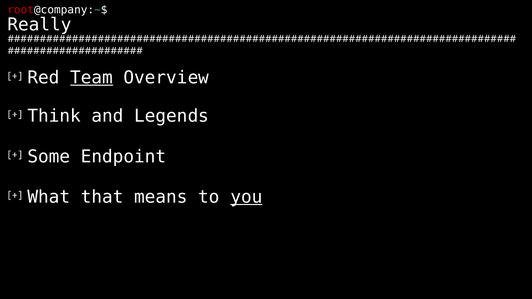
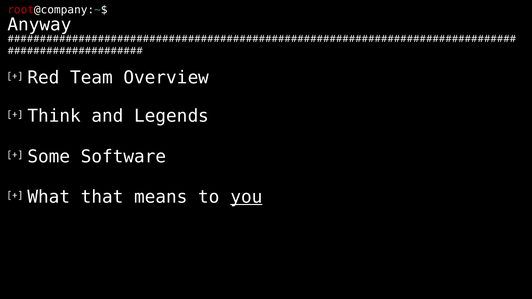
Really: Really -> Anyway (40, 25)
Team underline: present -> none (92, 78)
Endpoint: Endpoint -> Software (124, 157)
